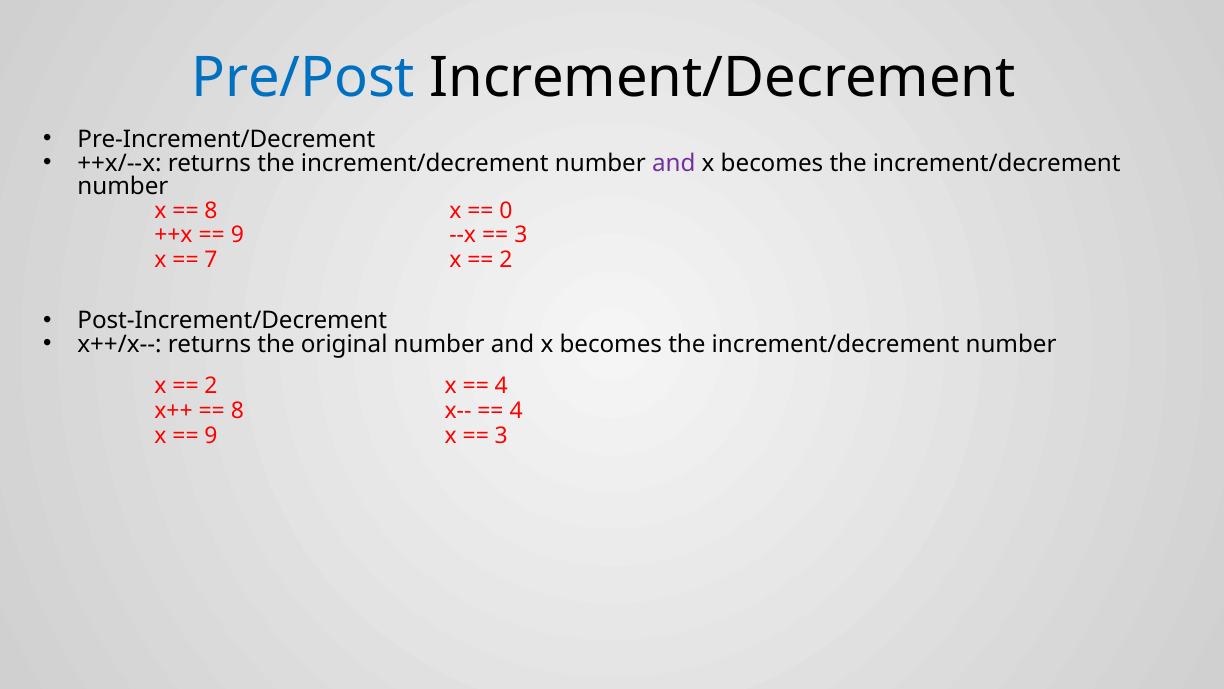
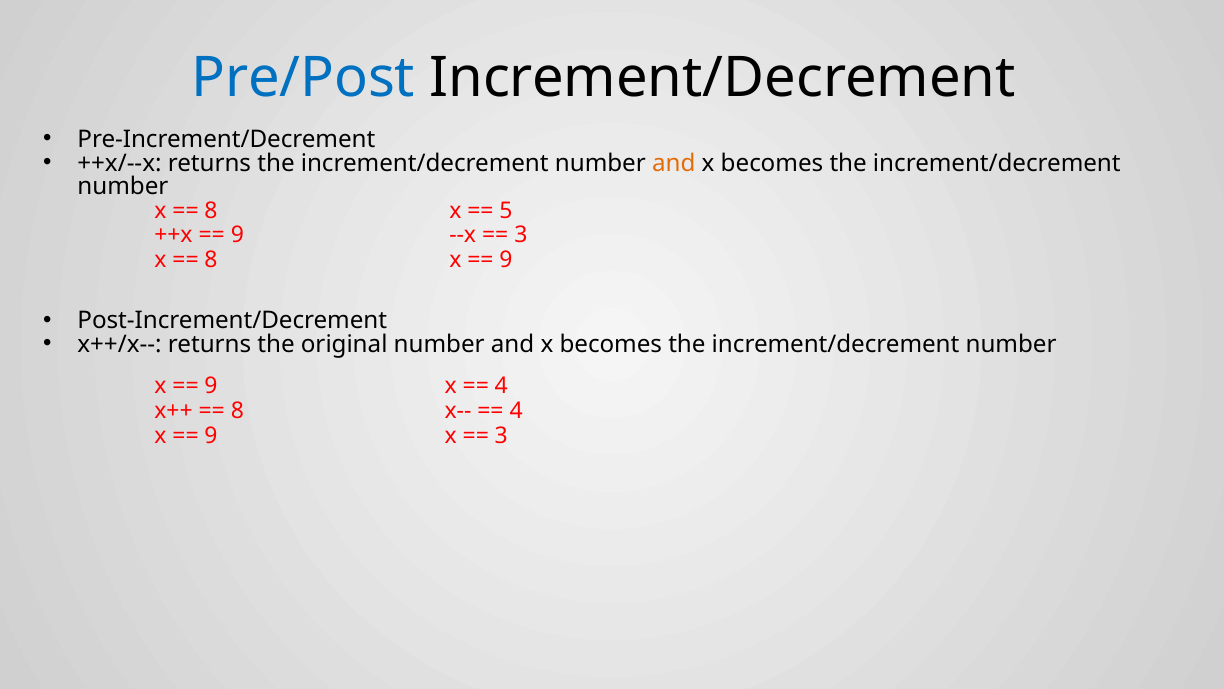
and colour: purple -> orange (674, 163)
0: 0 -> 5 (506, 210)
7: 7 -> 8 (211, 260)
2: 2 -> 9 (506, 260)
2: 2 -> 9 (211, 386)
